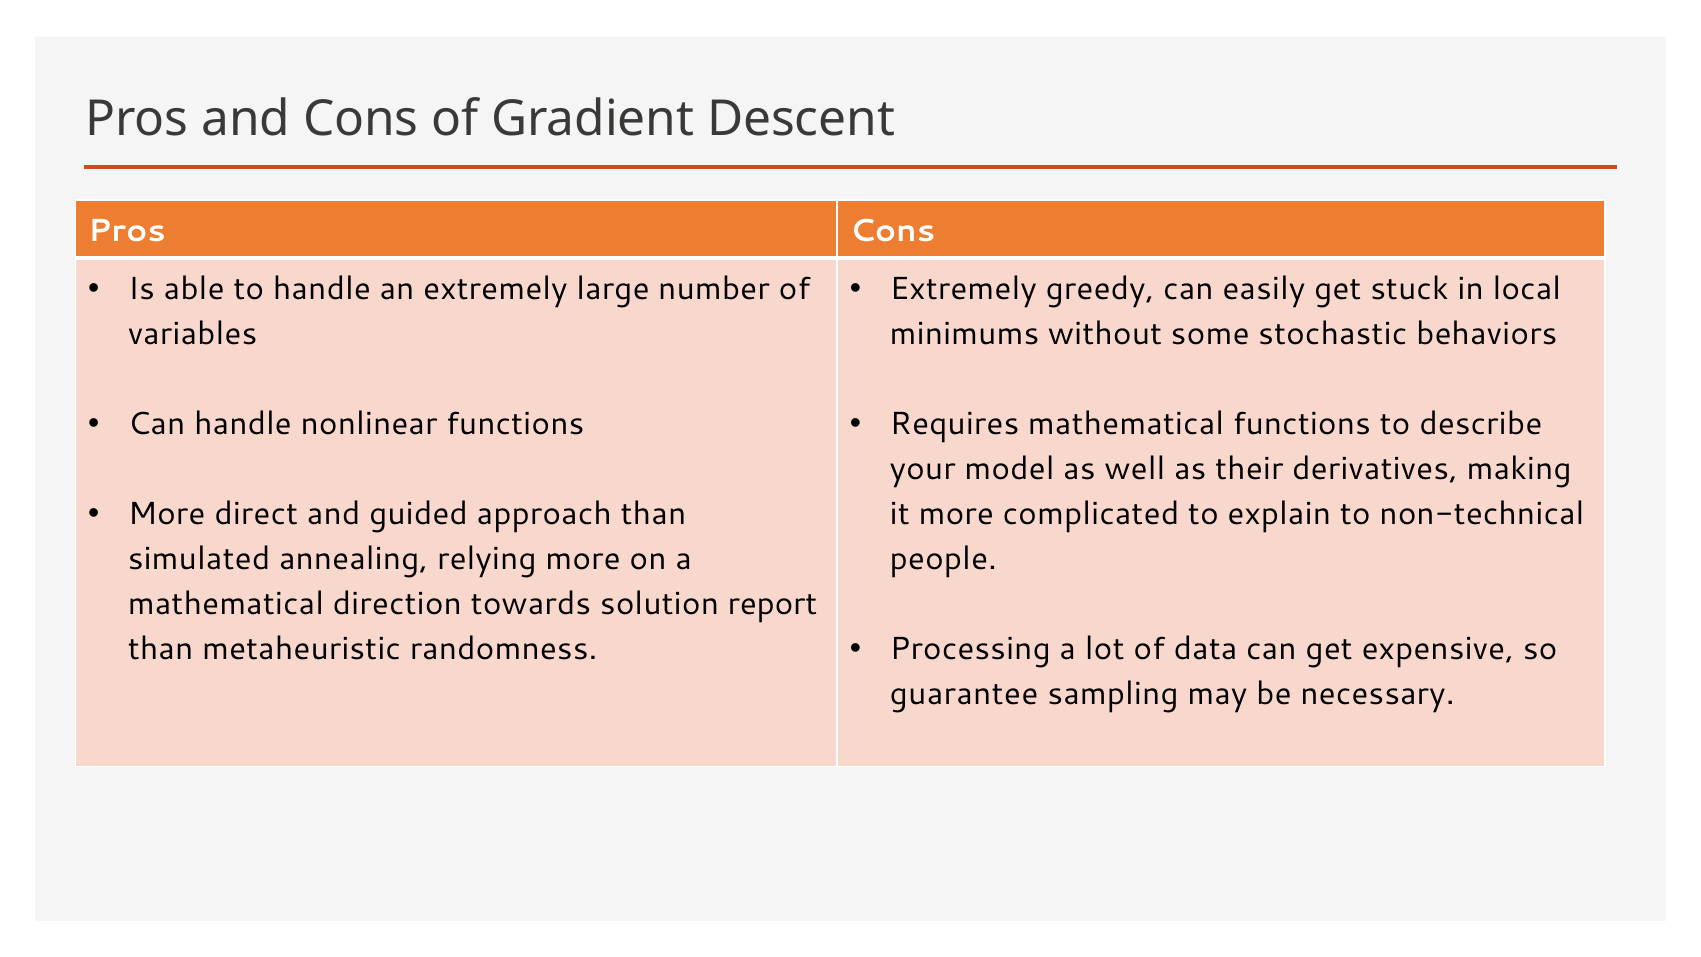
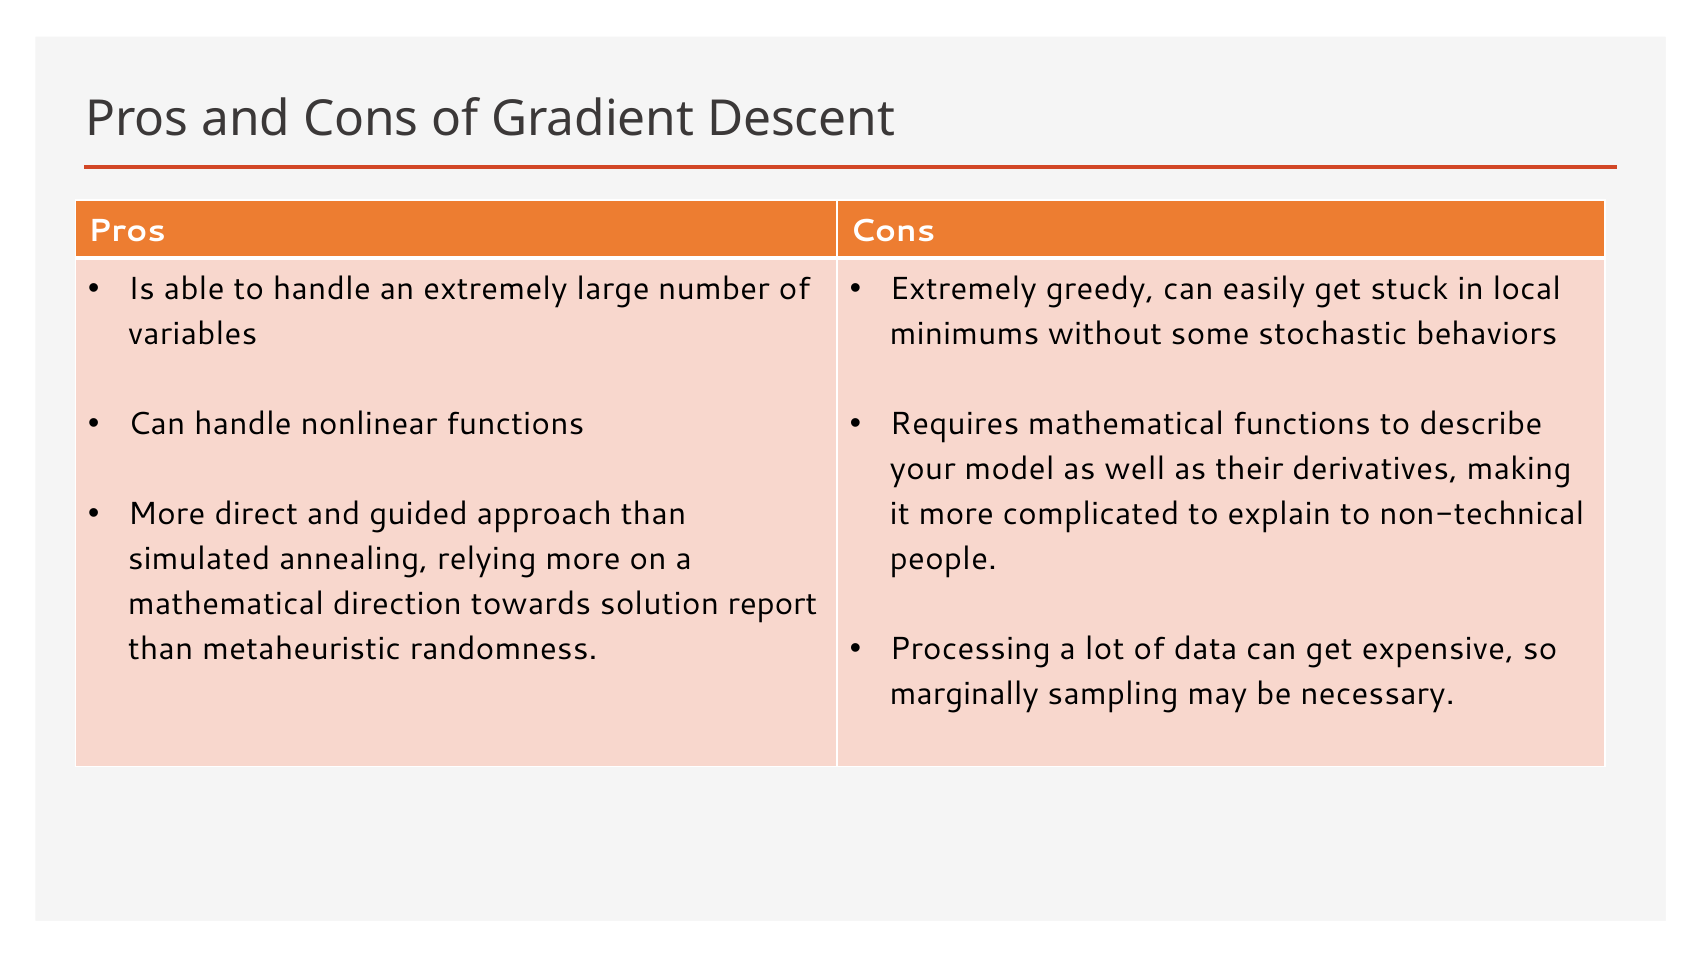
guarantee: guarantee -> marginally (964, 694)
